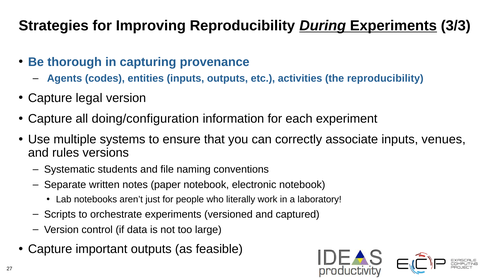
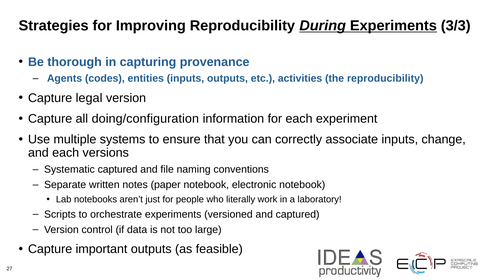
venues: venues -> change (444, 139)
and rules: rules -> each (66, 153)
Systematic students: students -> captured (118, 169)
